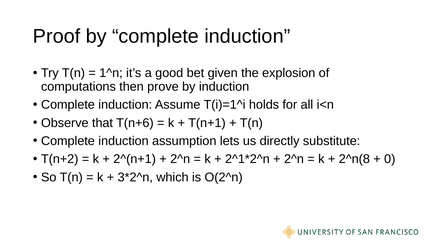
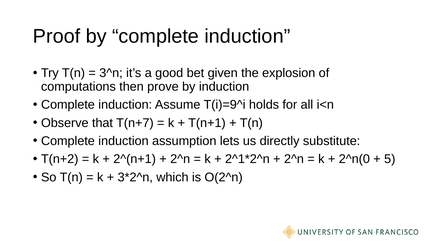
1^n: 1^n -> 3^n (111, 73)
T(i)=1^i: T(i)=1^i -> T(i)=9^i (225, 105)
T(n+6: T(n+6 -> T(n+7 (135, 123)
2^n(8: 2^n(8 -> 2^n(0 (354, 159)
0: 0 -> 5 (390, 159)
